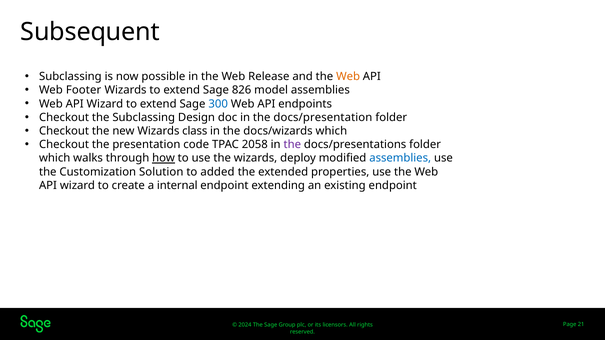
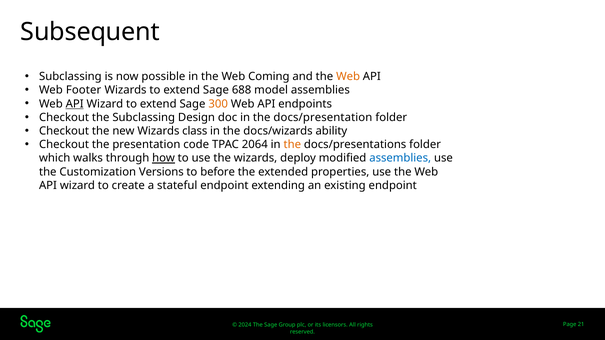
Release: Release -> Coming (269, 77)
826: 826 -> 688 (242, 90)
API underline: none -> present (75, 104)
300 colour: blue -> orange (218, 104)
docs/wizards which: which -> ability (331, 131)
2058: 2058 -> 2064 (255, 145)
the colour: purple -> orange (292, 145)
Solution: Solution -> Versions (161, 172)
added: added -> before (218, 172)
internal: internal -> stateful (177, 186)
